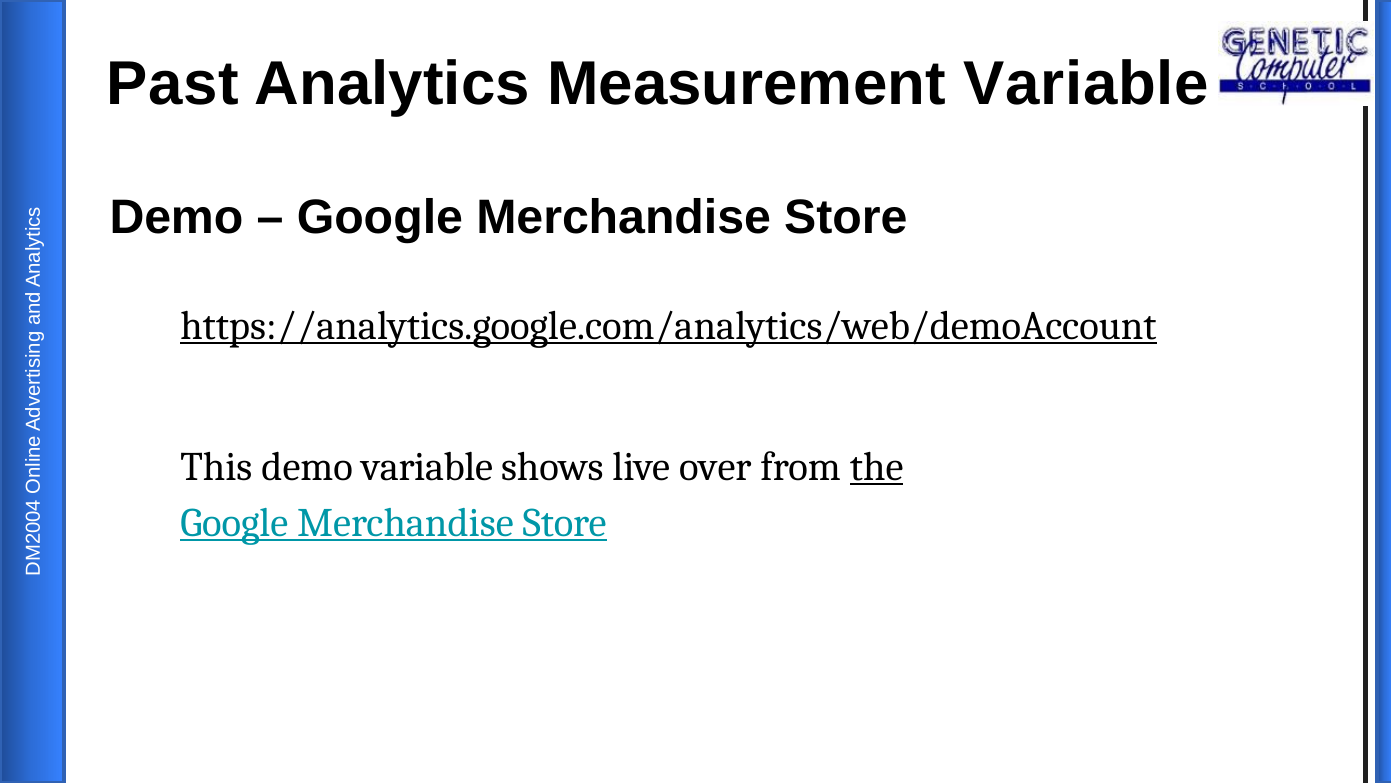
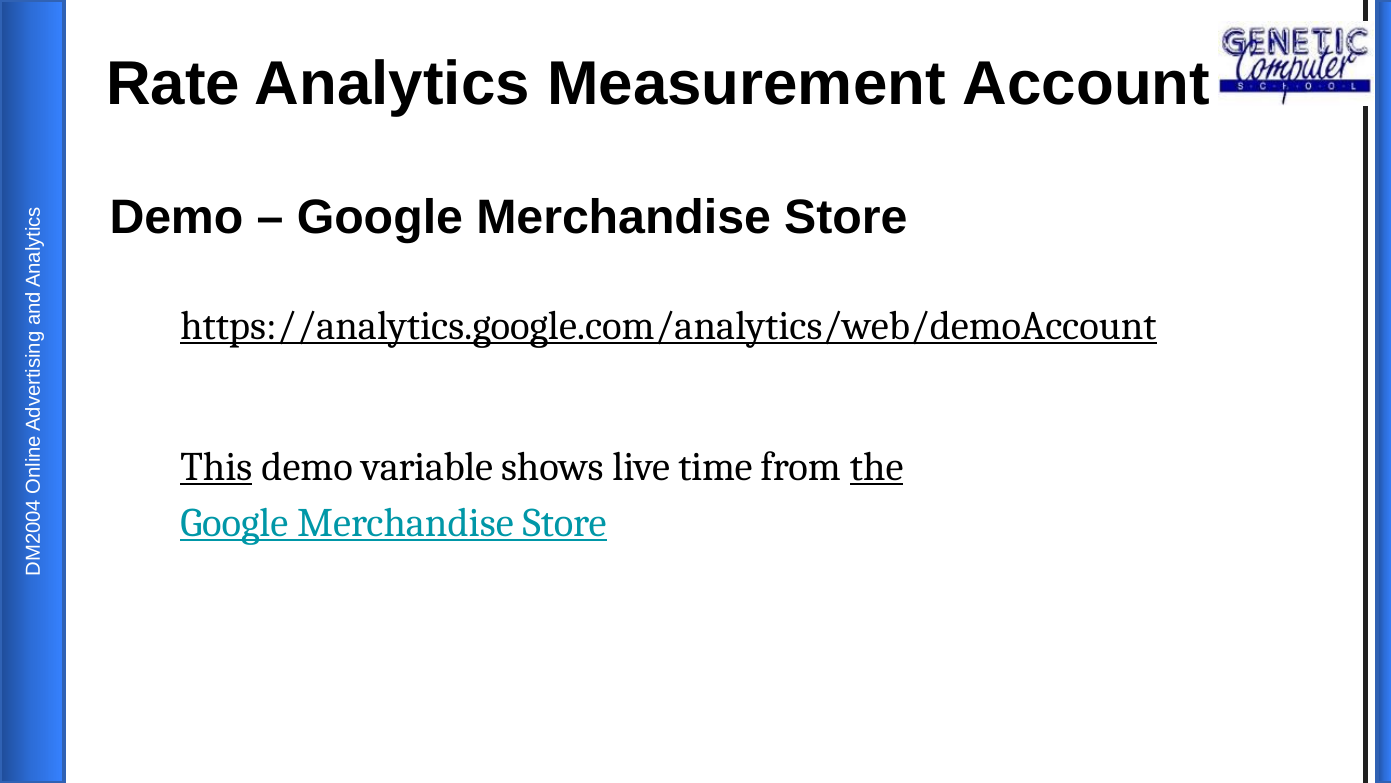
Past: Past -> Rate (173, 84)
Measurement Variable: Variable -> Account (1087, 84)
This underline: none -> present (216, 466)
over: over -> time (715, 466)
